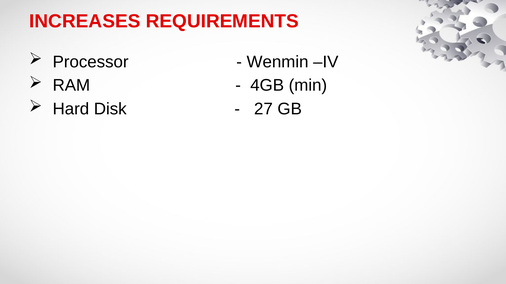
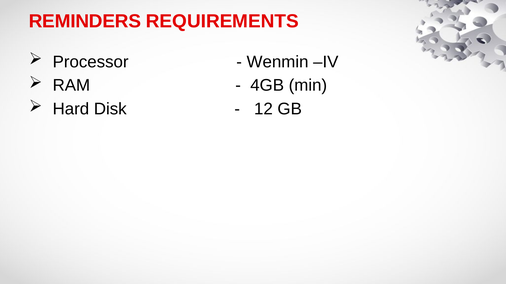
INCREASES: INCREASES -> REMINDERS (85, 21)
27: 27 -> 12 (263, 109)
